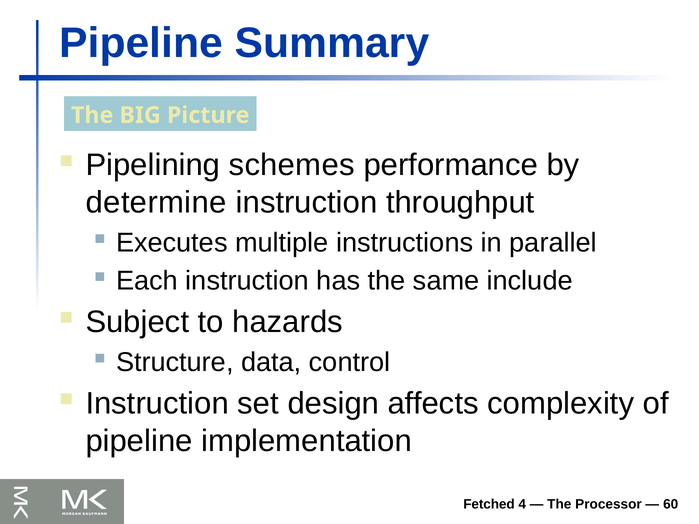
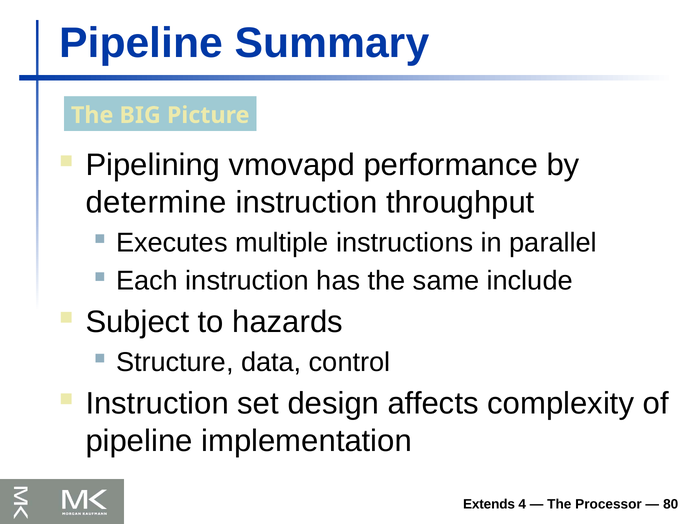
schemes: schemes -> vmovapd (292, 165)
Fetched: Fetched -> Extends (489, 505)
60: 60 -> 80 (671, 505)
